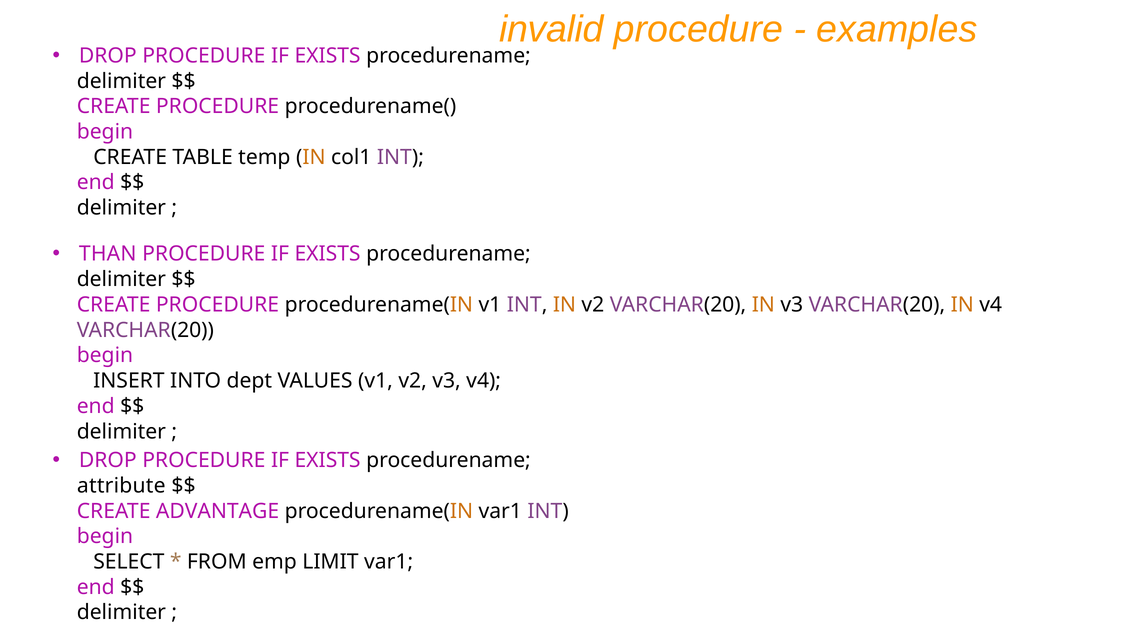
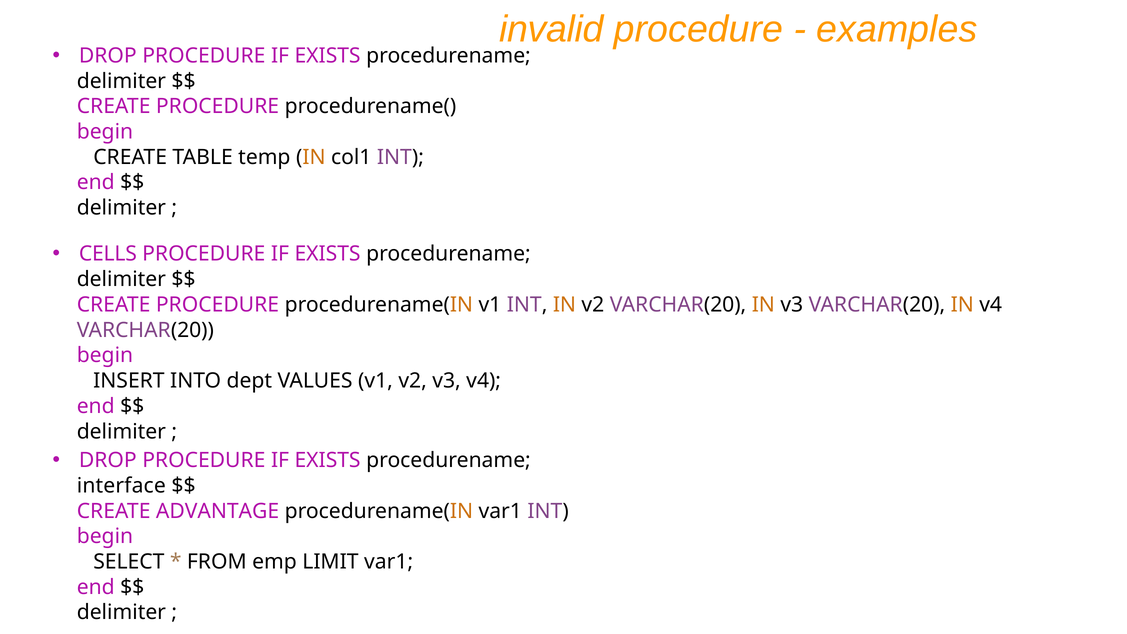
THAN: THAN -> CELLS (108, 254)
attribute: attribute -> interface (121, 486)
